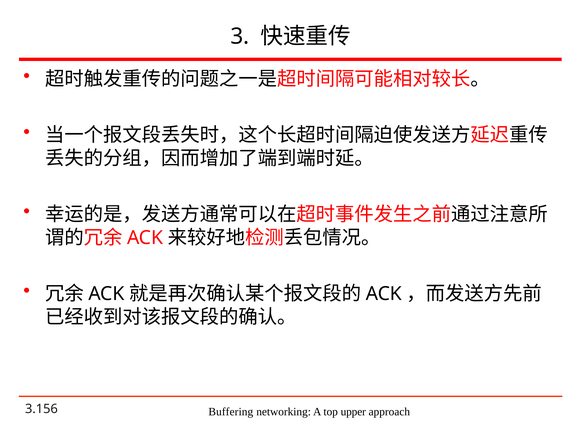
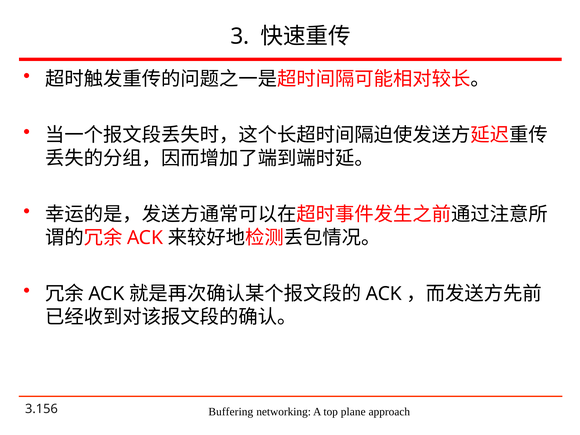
upper: upper -> plane (353, 412)
